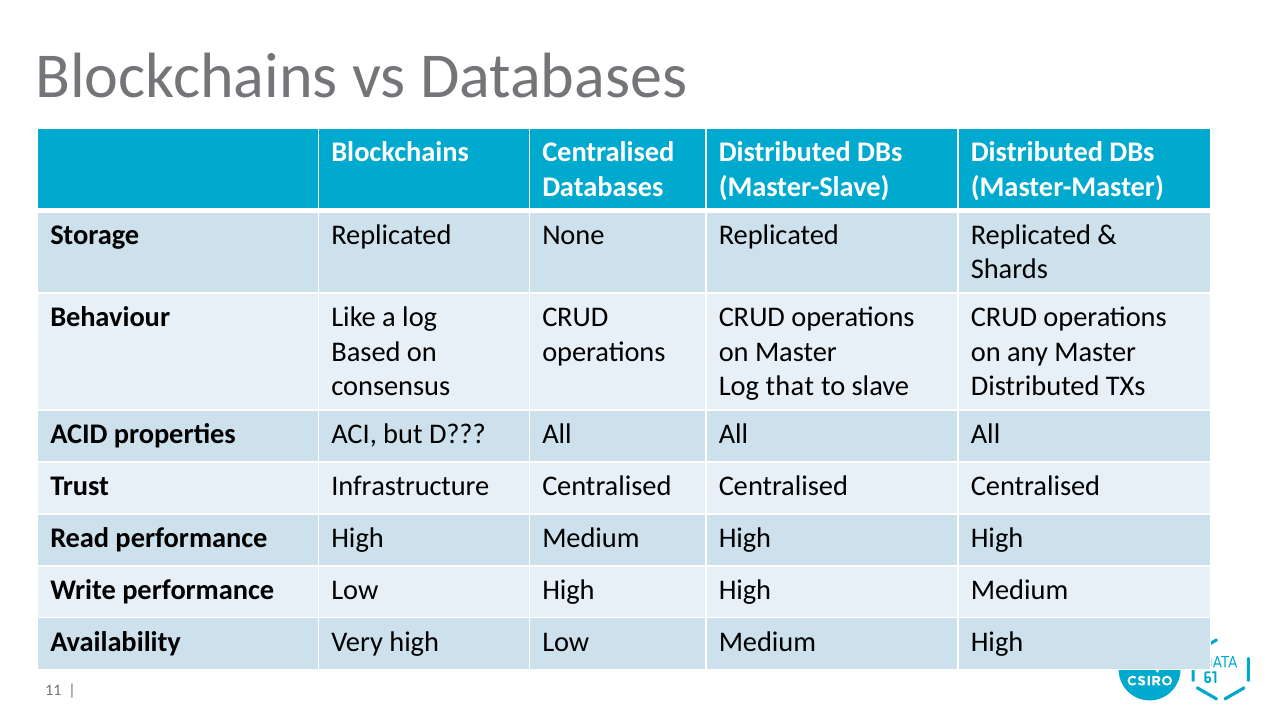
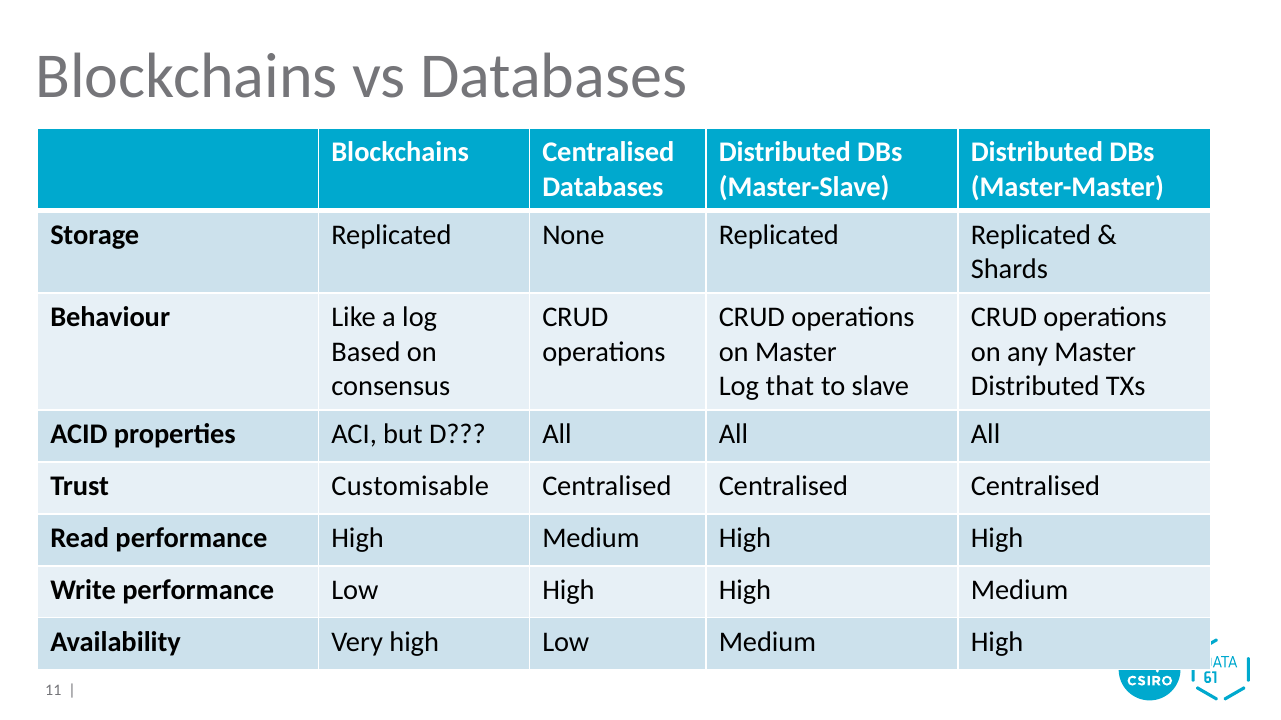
Infrastructure: Infrastructure -> Customisable (410, 487)
